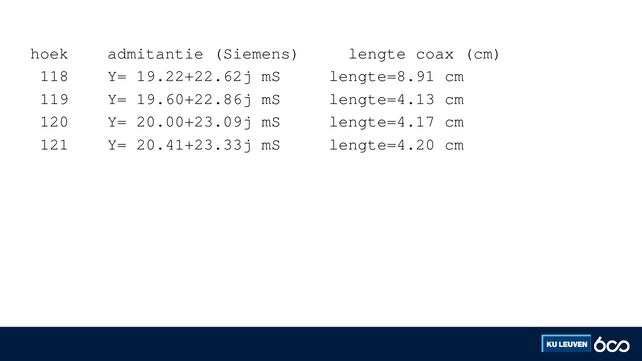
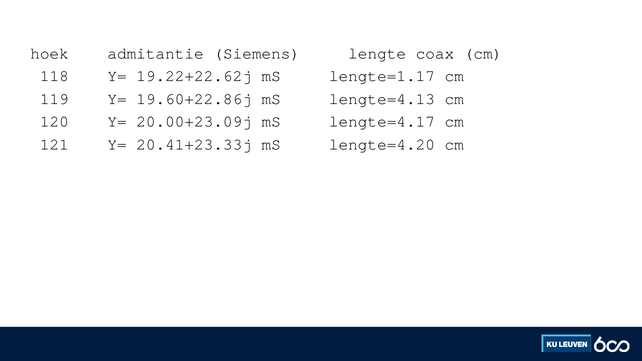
lengte=8.91: lengte=8.91 -> lengte=1.17 (382, 76)
